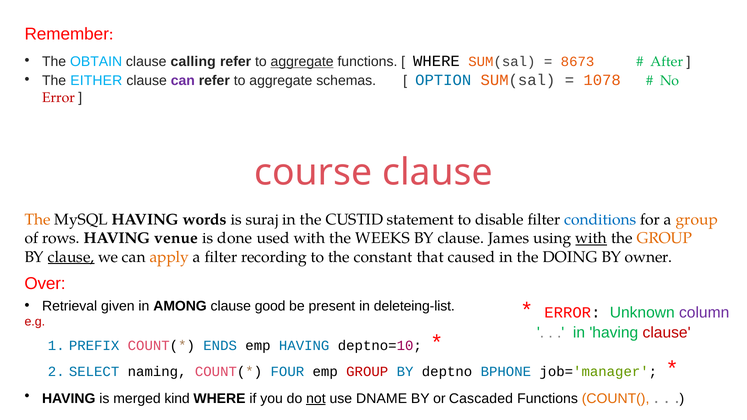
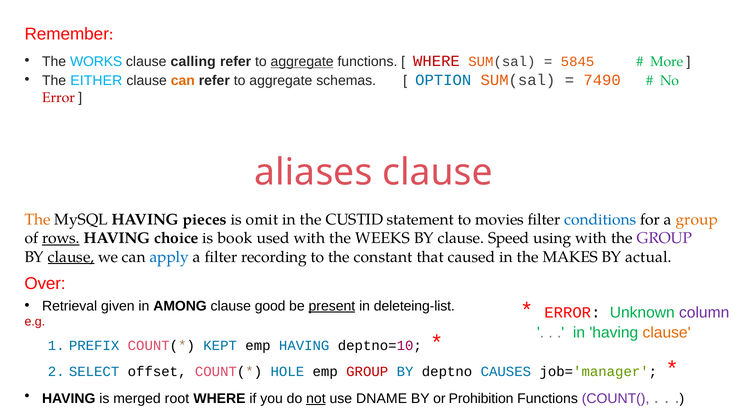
OBTAIN: OBTAIN -> WORKS (96, 62)
WHERE colour: black -> red (436, 61)
8673: 8673 -> 5845 (578, 62)
After: After -> More (667, 62)
can colour: purple -> orange (183, 80)
1078: 1078 -> 7490 (602, 80)
course: course -> aliases (313, 172)
words: words -> pieces (205, 220)
suraj: suraj -> omit (262, 220)
disable: disable -> movies (500, 220)
rows underline: none -> present (61, 238)
venue: venue -> choice (176, 238)
done: done -> book (235, 238)
James: James -> Speed (509, 238)
with underline: present -> none (591, 238)
GROUP colour: orange -> purple (665, 238)
apply colour: orange -> blue (169, 257)
DOING: DOING -> MAKES (570, 257)
owner: owner -> actual (648, 257)
present underline: none -> present (332, 306)
clause colour: red -> orange (667, 333)
ENDS: ENDS -> KEPT (220, 346)
naming: naming -> offset (157, 372)
FOUR: FOUR -> HOLE (287, 372)
BPHONE: BPHONE -> CAUSES (506, 372)
kind: kind -> root (177, 399)
Cascaded: Cascaded -> Prohibition (481, 399)
COUNT( colour: orange -> purple (616, 399)
